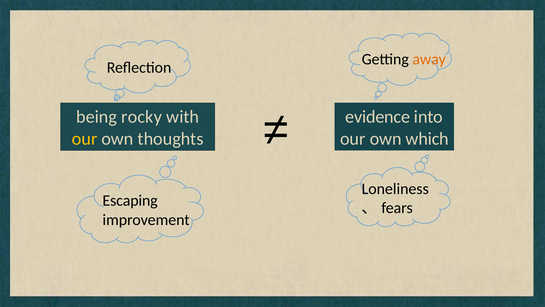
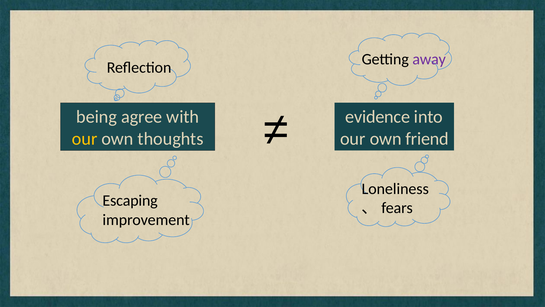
away colour: orange -> purple (429, 59)
rocky: rocky -> agree (142, 117)
which: which -> friend (427, 139)
